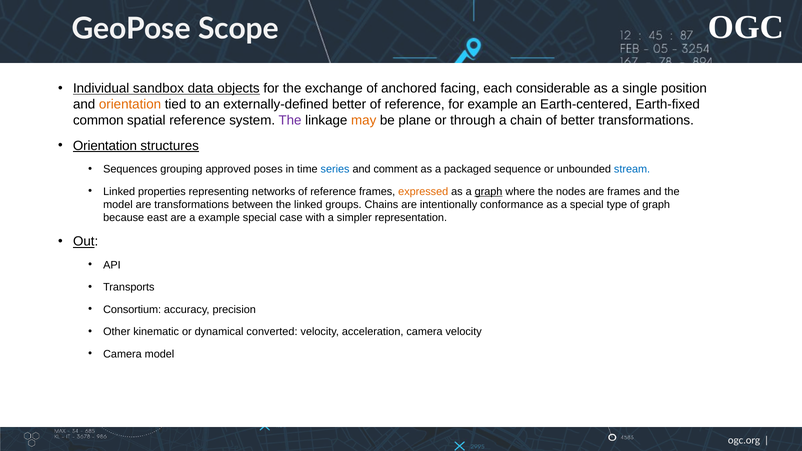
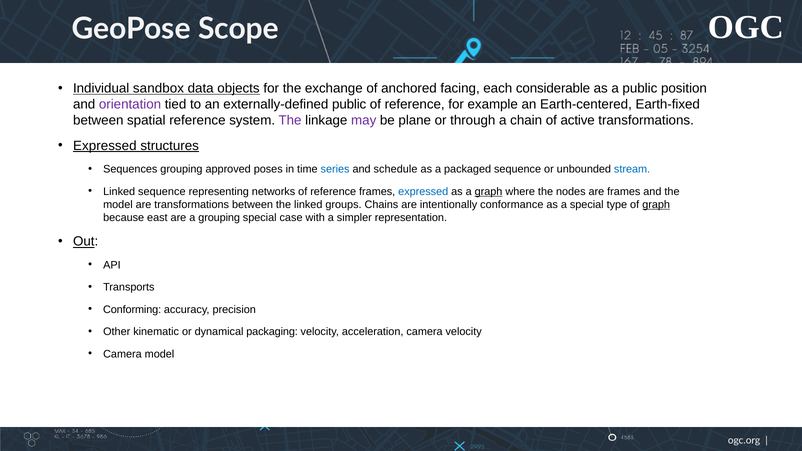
a single: single -> public (640, 88)
orientation colour: orange -> purple (130, 104)
externally-defined better: better -> public (349, 104)
common: common -> between (98, 121)
may colour: orange -> purple (364, 121)
of better: better -> active (578, 121)
Orientation: Orientation -> Expressed (105, 146)
comment: comment -> schedule (396, 169)
Linked properties: properties -> sequence (162, 192)
expressed colour: orange -> blue (423, 192)
graph underline: none -> present (656, 205)
a example: example -> grouping (219, 218)
Consortium: Consortium -> Conforming (132, 310)
converted: converted -> packaging (272, 332)
